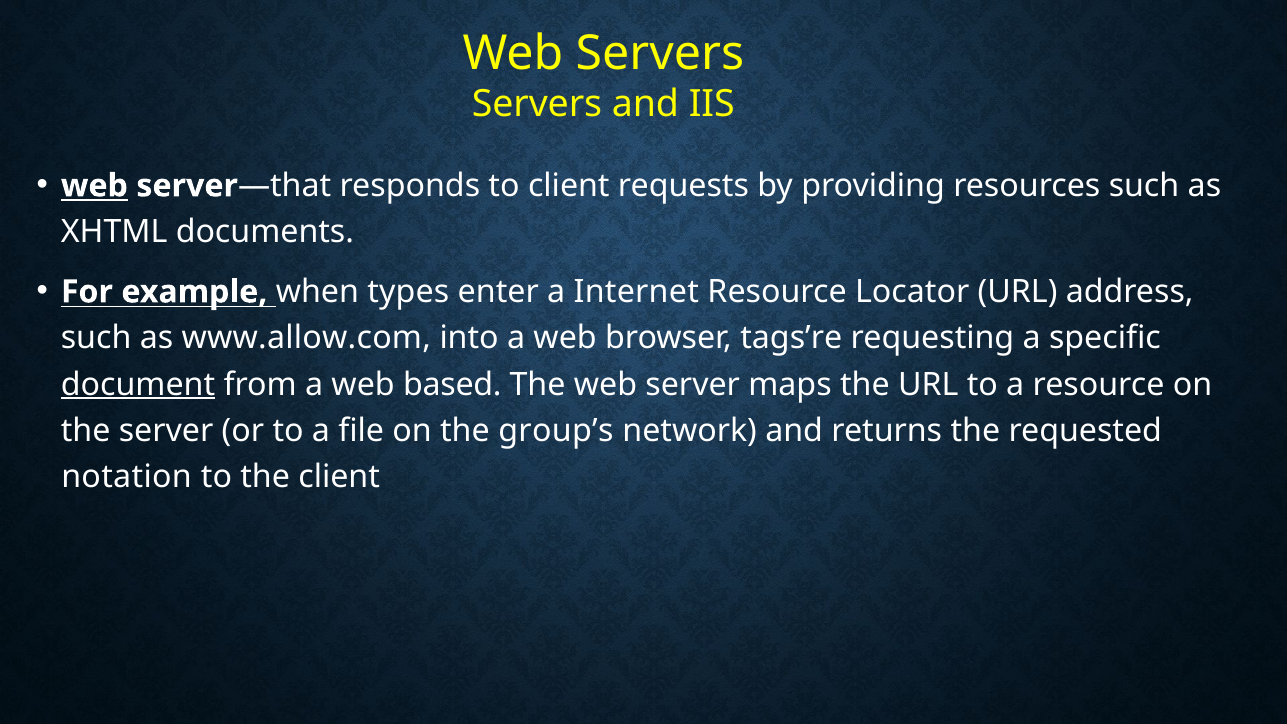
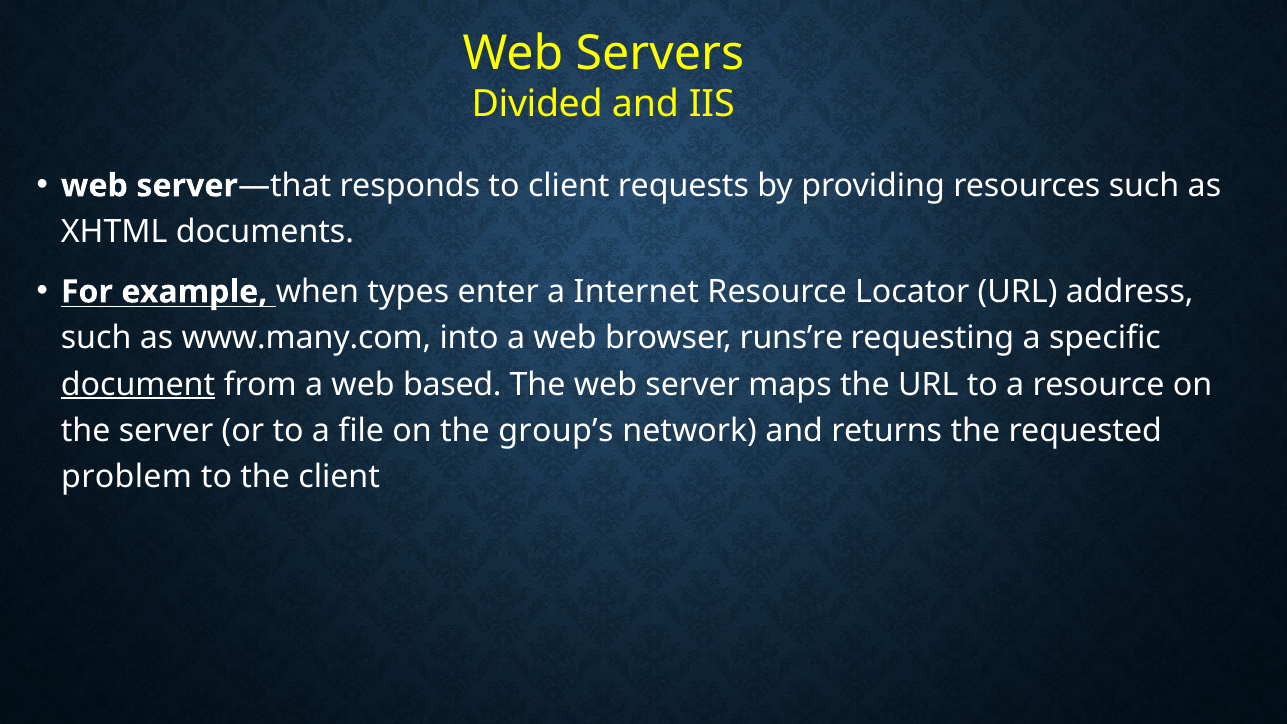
Servers: Servers -> Divided (537, 105)
web underline: present -> none (94, 186)
www.allow.com: www.allow.com -> www.many.com (306, 338)
tags’re: tags’re -> runs’re (791, 338)
notation: notation -> problem (127, 477)
